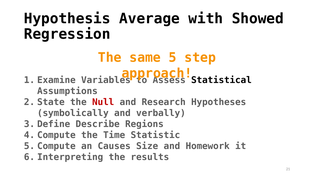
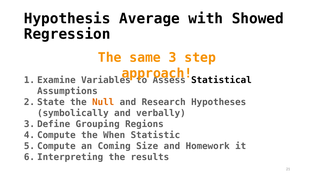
5: 5 -> 3 (173, 57)
Null colour: red -> orange (103, 102)
Describe: Describe -> Grouping (98, 124)
Time: Time -> When (114, 135)
Causes: Causes -> Coming (114, 146)
